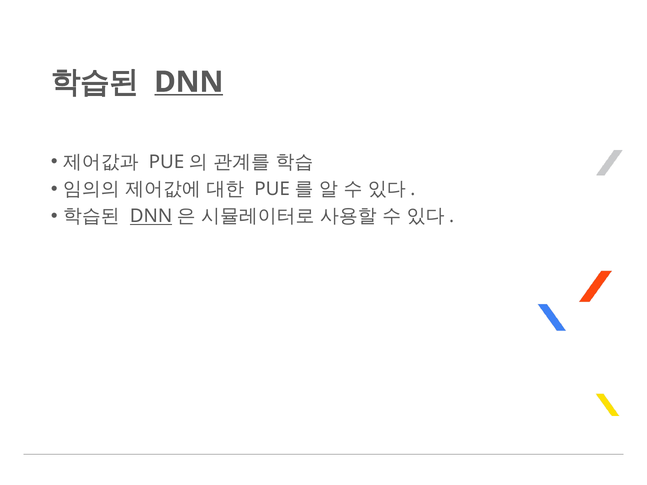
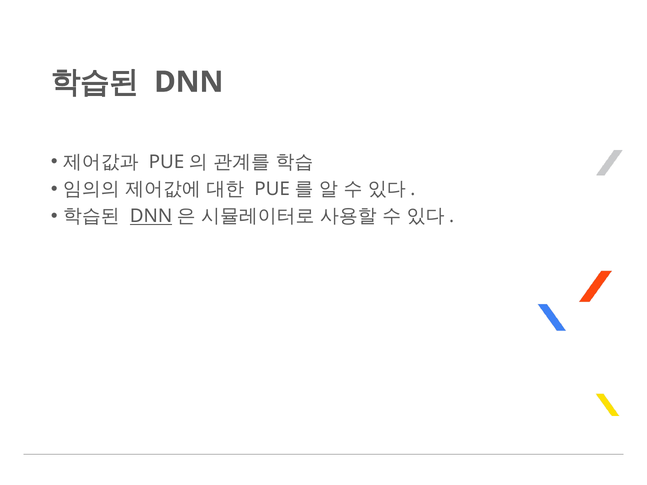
DNN underline: present -> none (189, 82)
